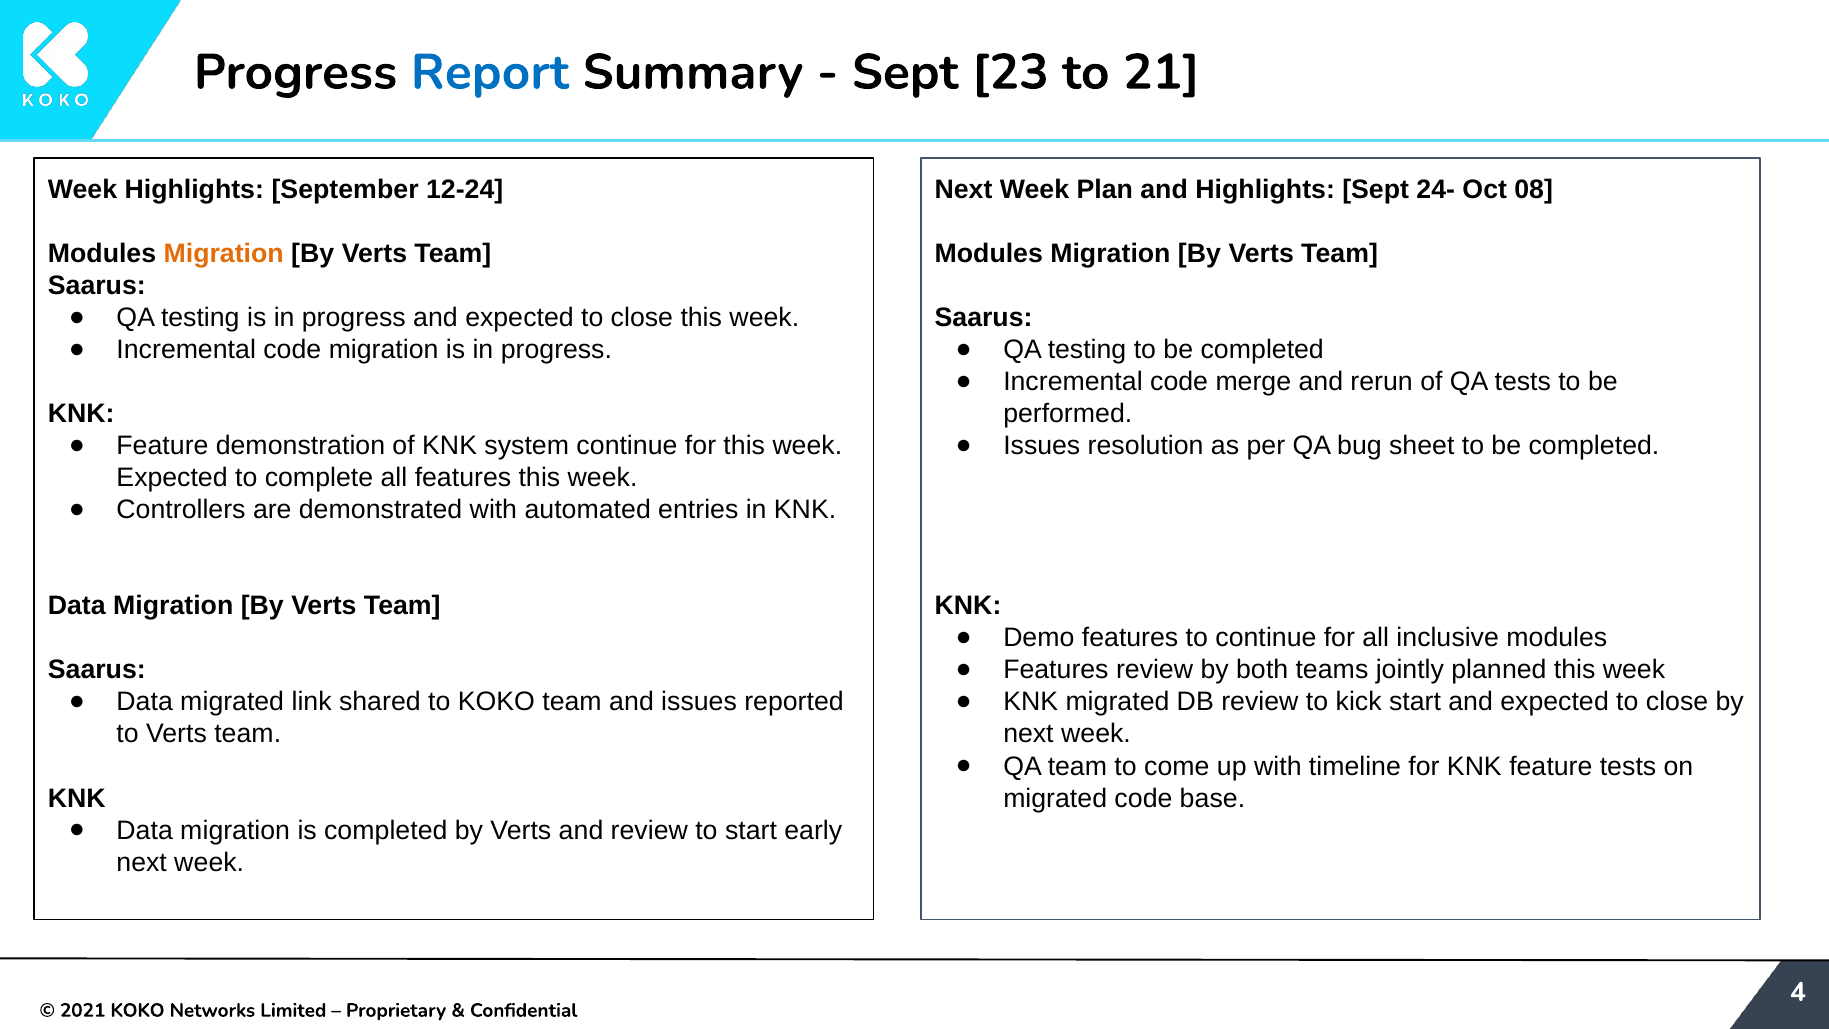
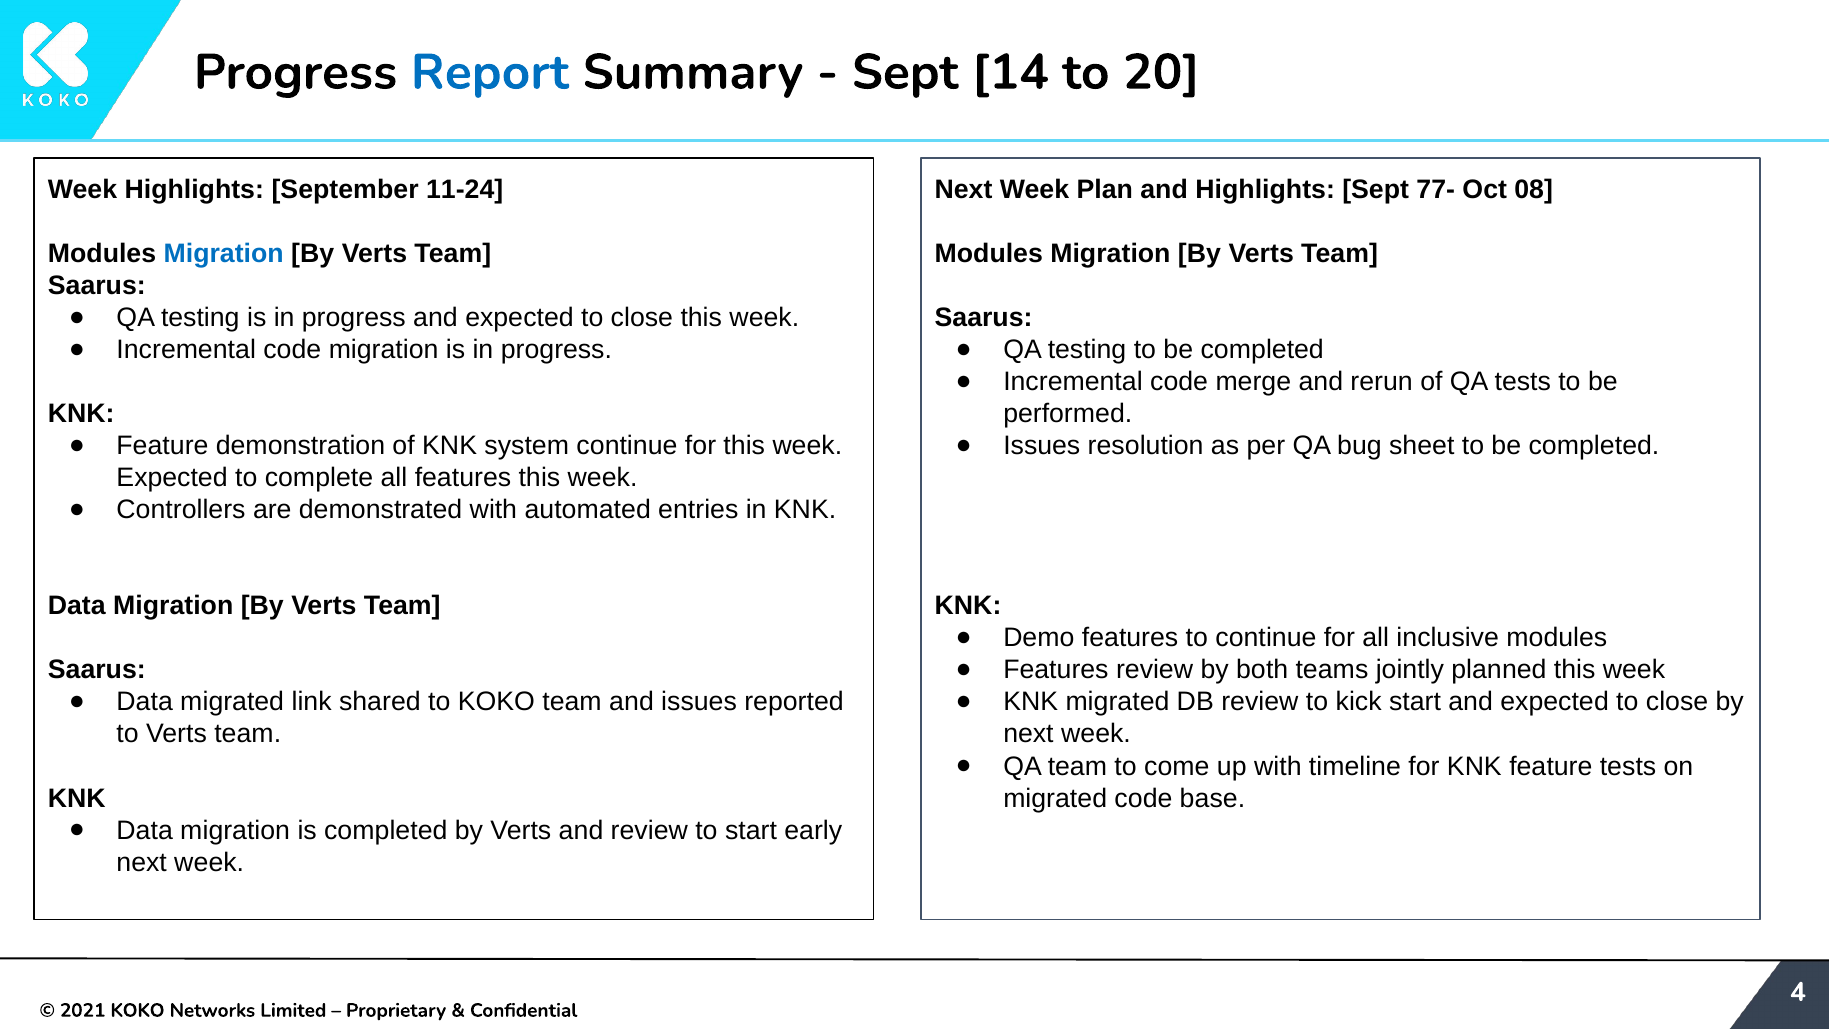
23: 23 -> 14 (1010, 72)
21: 21 -> 20 (1161, 72)
12-24: 12-24 -> 11-24 (465, 190)
24-: 24- -> 77- (1436, 190)
Migration colour: orange -> blue (224, 254)
